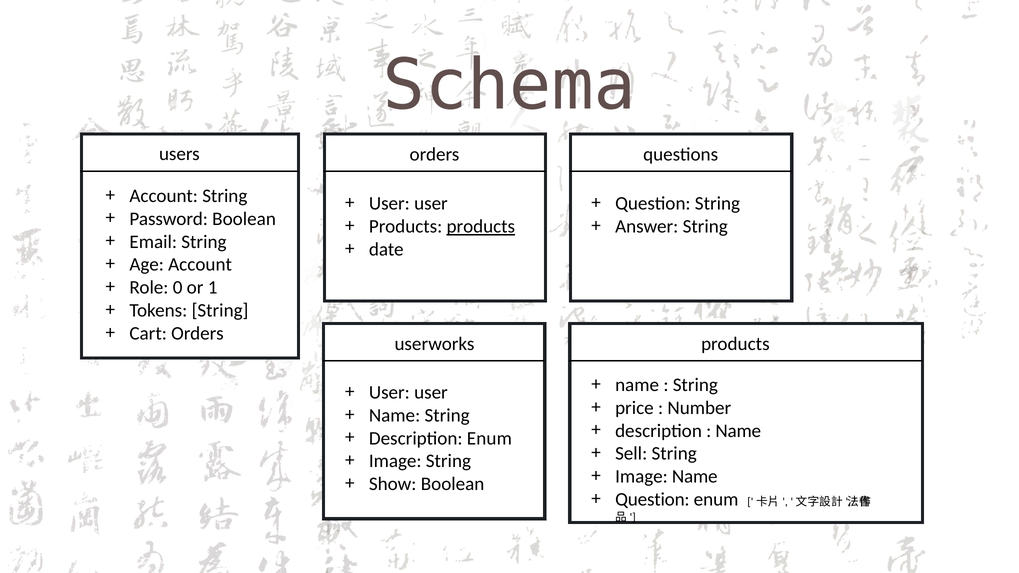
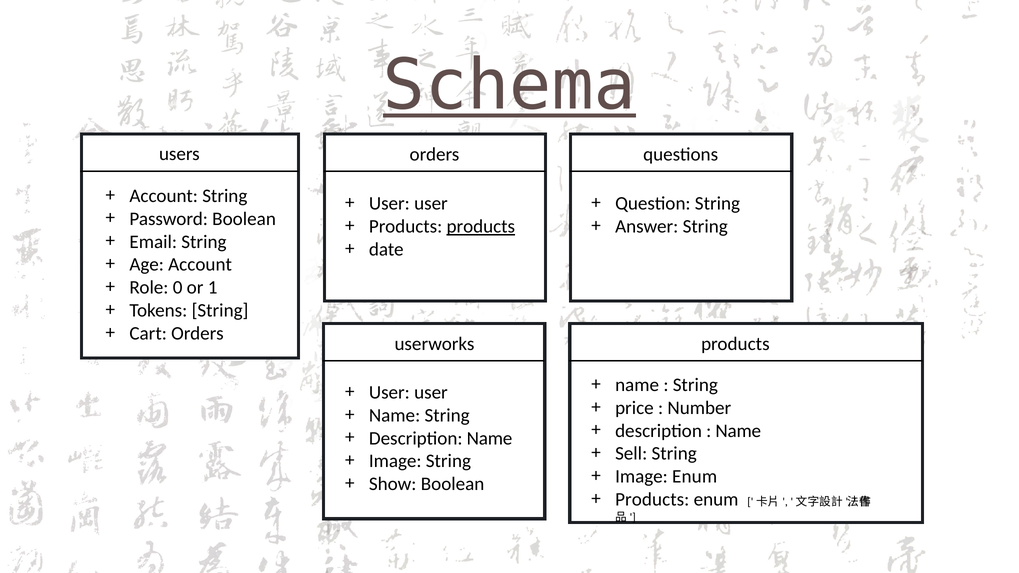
Schema underline: none -> present (509, 85)
Description Enum: Enum -> Name (490, 438)
Image Name: Name -> Enum (695, 477)
Question: Question -> Products (652, 500)
